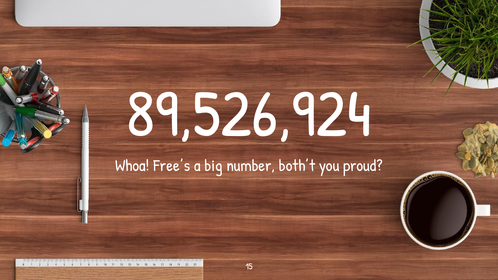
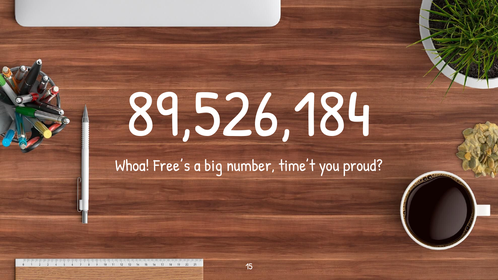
89,526,924: 89,526,924 -> 89,526,184 (249, 114)
both’t: both’t -> time’t (297, 166)
